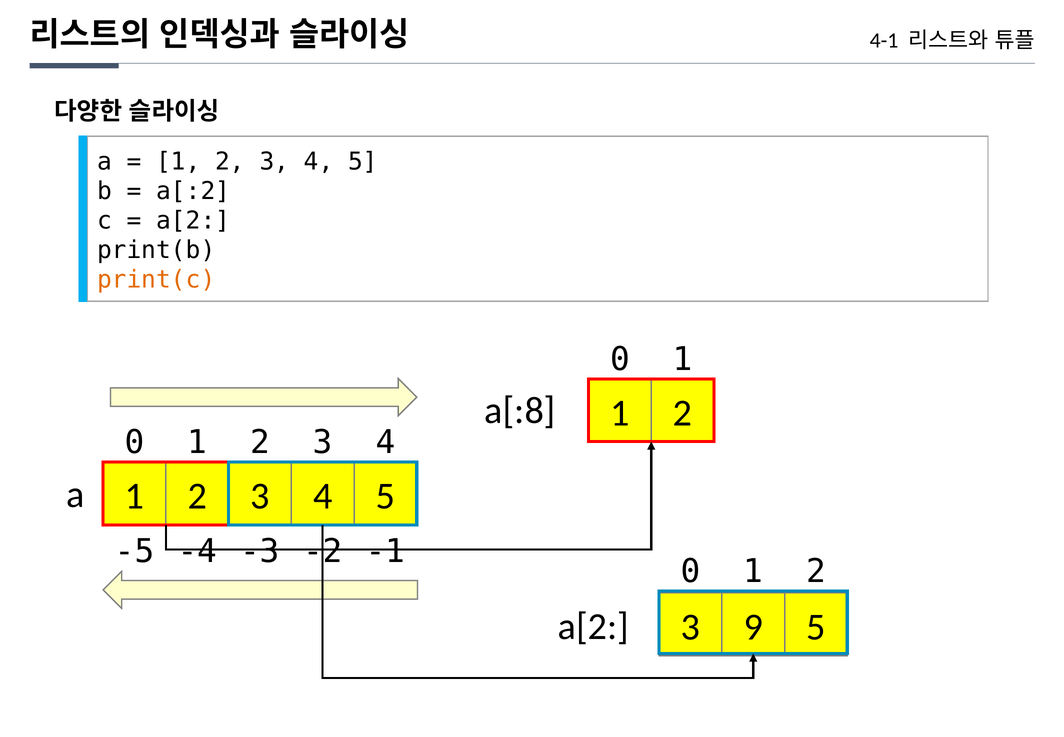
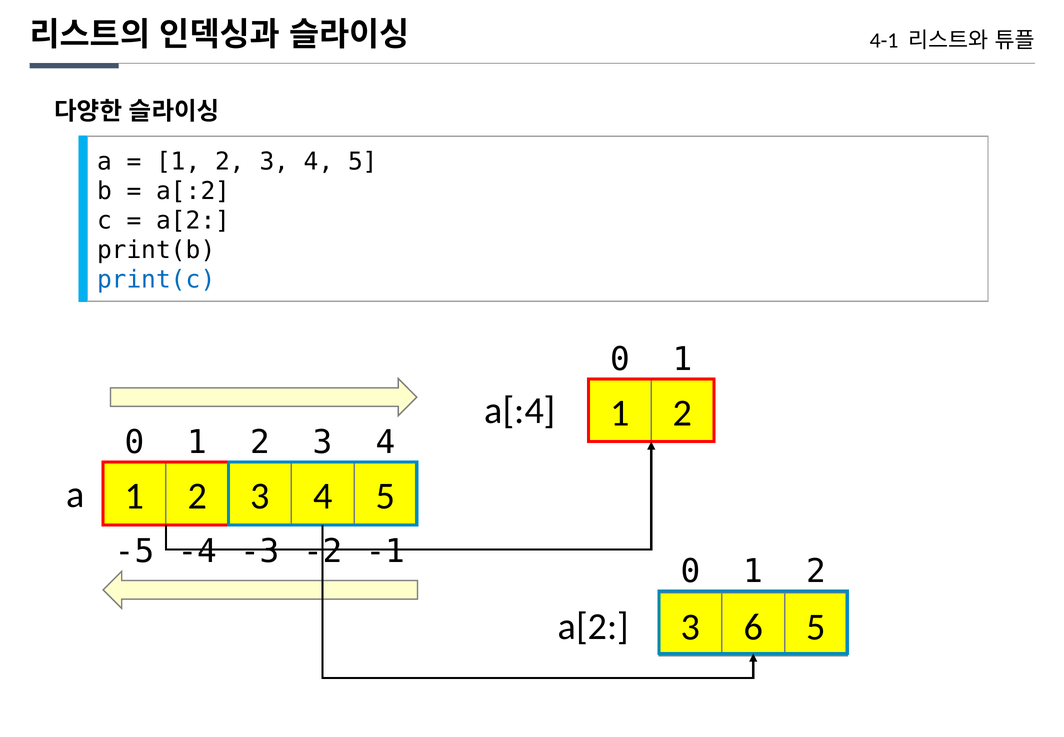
print(c colour: orange -> blue (156, 279)
a[:8: a[:8 -> a[:4 (520, 410)
9: 9 -> 6 (753, 627)
